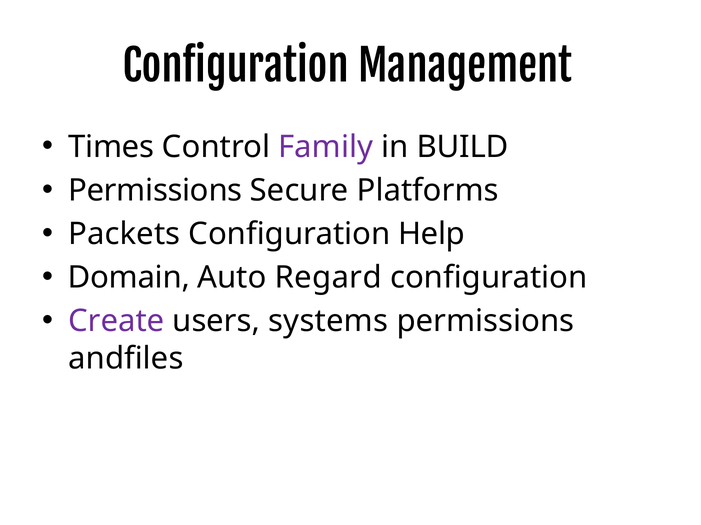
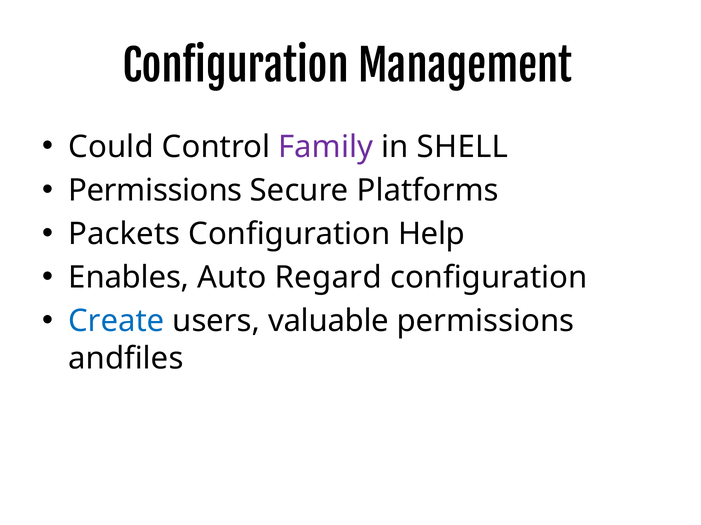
Times: Times -> Could (111, 147)
BUILD: BUILD -> SHELL (462, 147)
Domain: Domain -> Enables (129, 278)
Create colour: purple -> blue (116, 322)
systems: systems -> valuable (329, 322)
